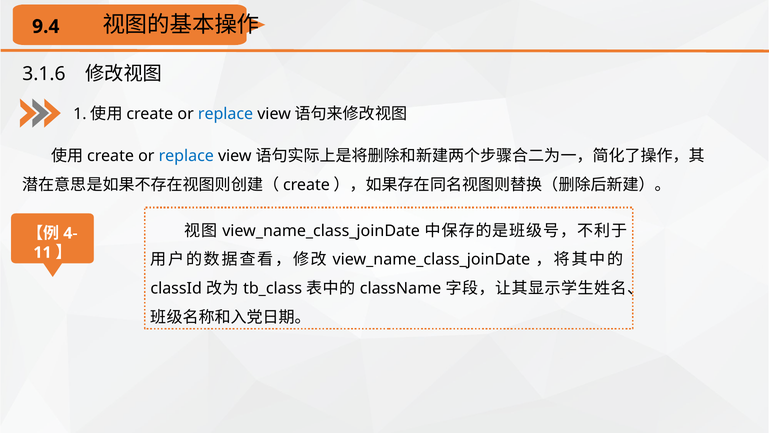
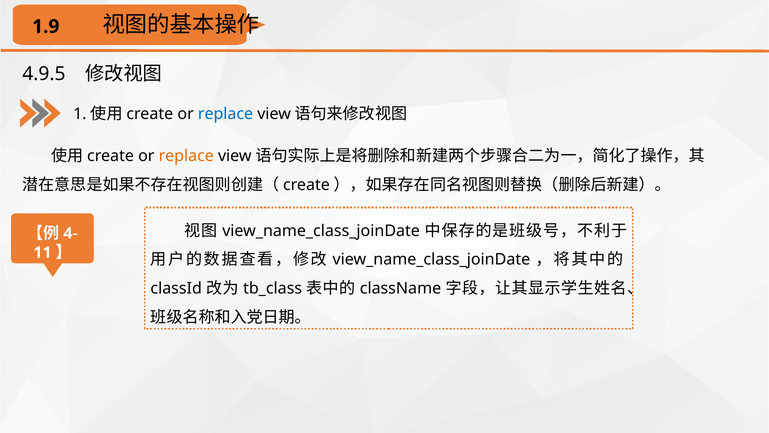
9.4: 9.4 -> 1.9 (46, 27)
3.1.6: 3.1.6 -> 4.9.5 (44, 74)
replace colour: blue -> orange (186, 156)
